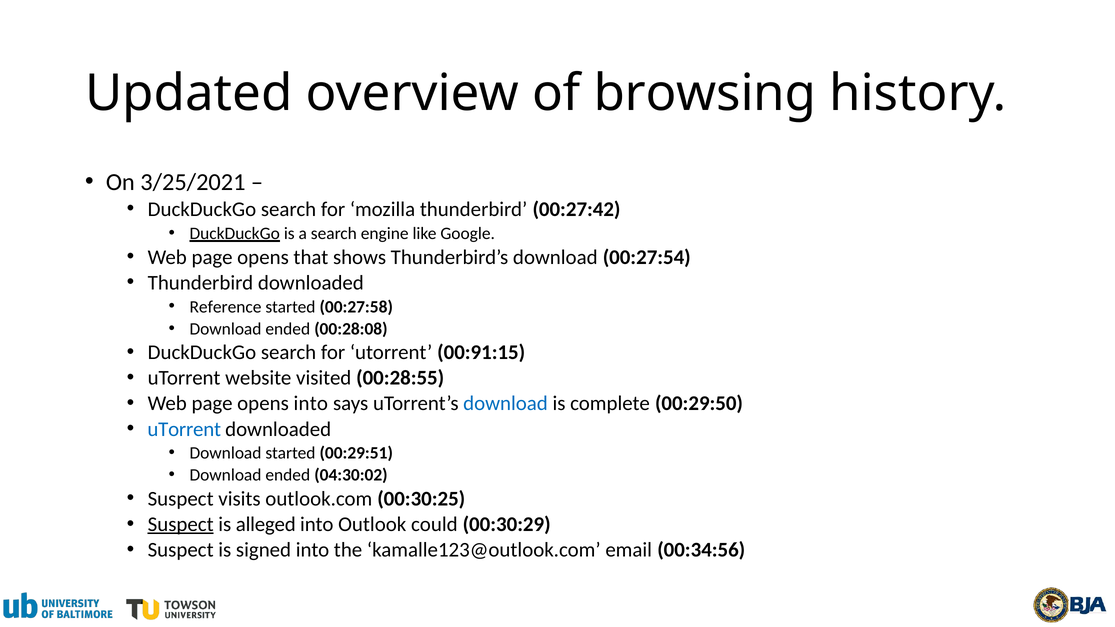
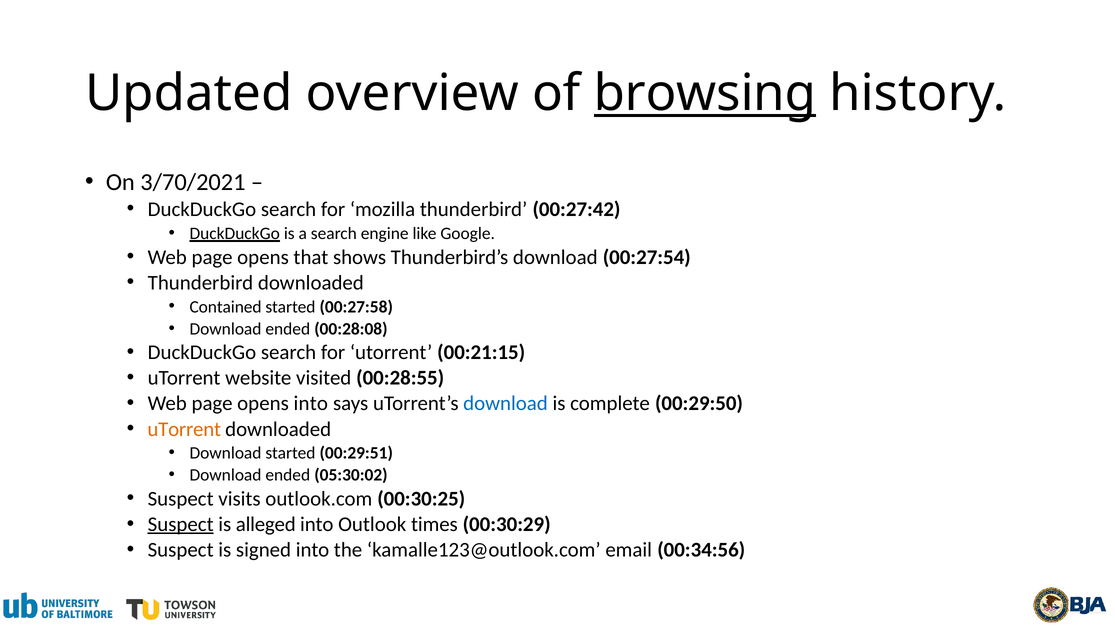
browsing underline: none -> present (705, 94)
3/25/2021: 3/25/2021 -> 3/70/2021 (193, 182)
Reference: Reference -> Contained (226, 307)
00:91:15: 00:91:15 -> 00:21:15 (481, 353)
uTorrent colour: blue -> orange (184, 429)
04:30:02: 04:30:02 -> 05:30:02 (351, 475)
could: could -> times (434, 525)
